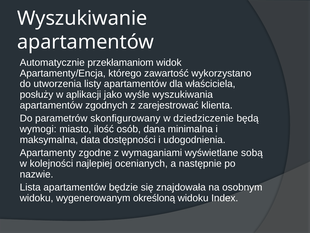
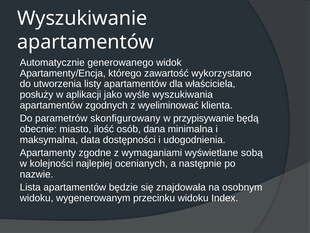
przekłamaniom: przekłamaniom -> generowanego (120, 62)
zarejestrować: zarejestrować -> wyeliminować (168, 105)
dziedziczenie: dziedziczenie -> przypisywanie (204, 118)
wymogi: wymogi -> obecnie (38, 129)
określoną: określoną -> przecinku (154, 198)
